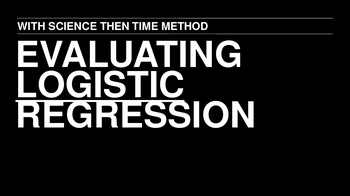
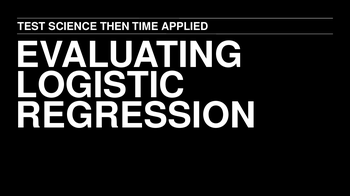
WITH: WITH -> TEST (31, 27)
METHOD: METHOD -> APPLIED (185, 27)
LOGISTIC underline: present -> none (100, 86)
